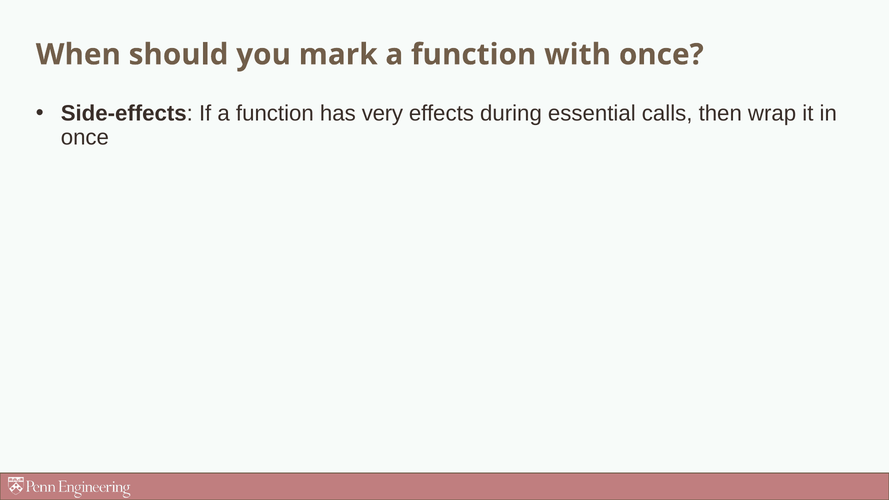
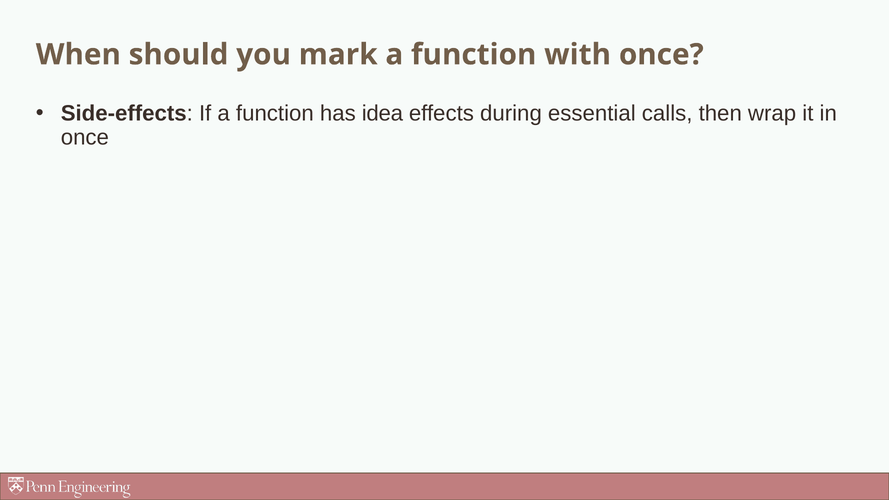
very: very -> idea (382, 114)
